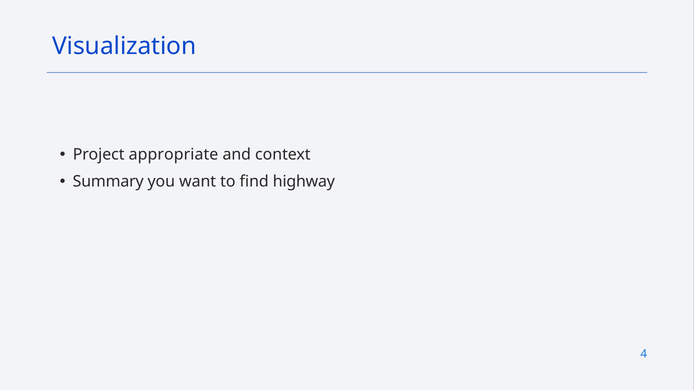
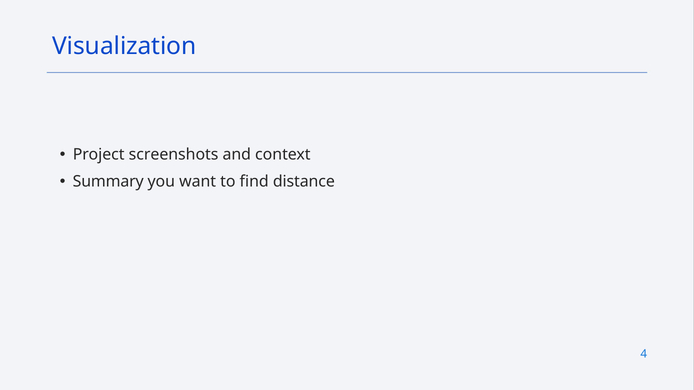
appropriate: appropriate -> screenshots (174, 155)
highway: highway -> distance (304, 182)
